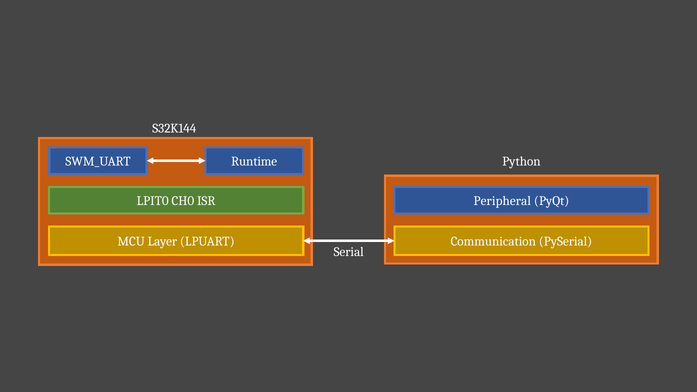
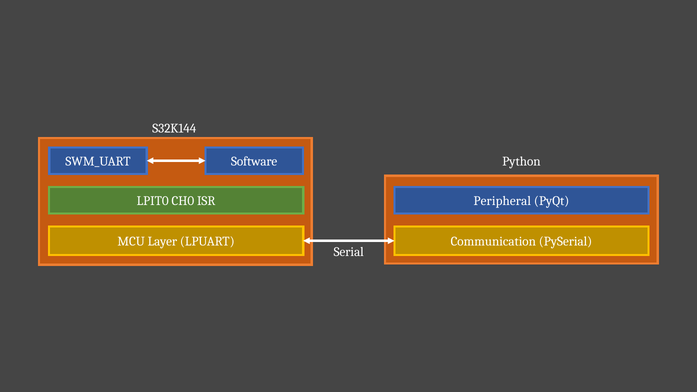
Runtime: Runtime -> Software (254, 162)
